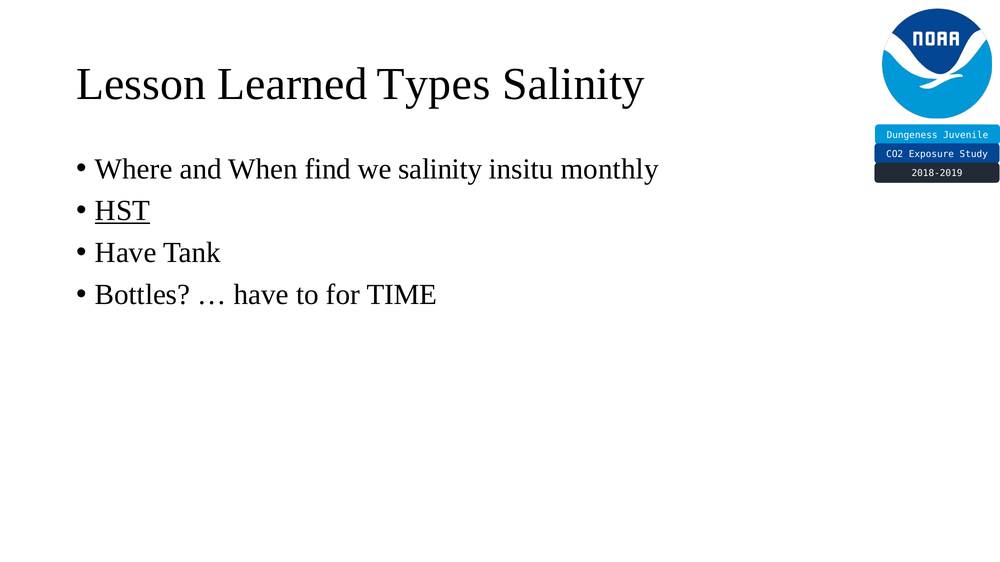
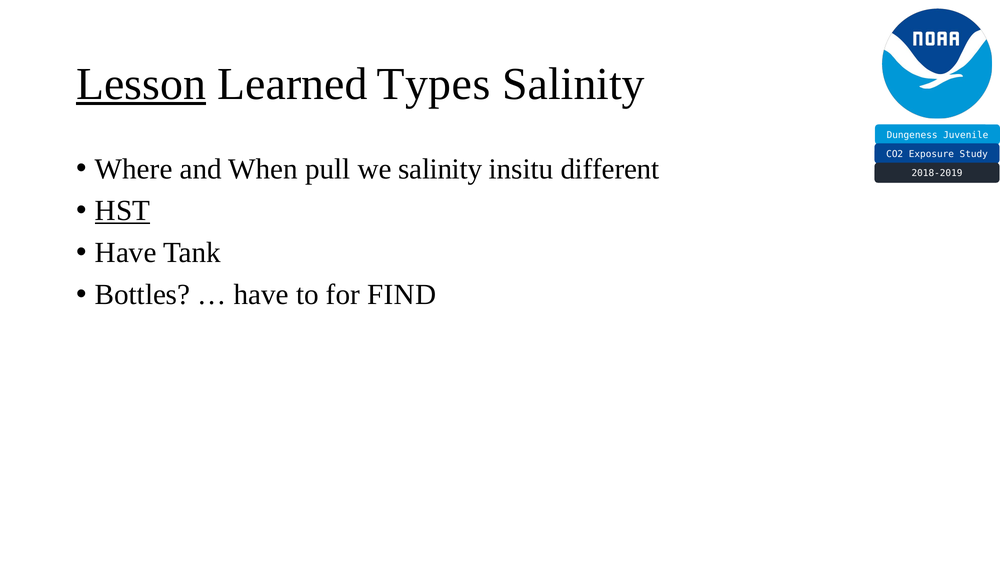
Lesson underline: none -> present (141, 84)
find: find -> pull (328, 169)
monthly: monthly -> different (610, 169)
TIME: TIME -> FIND (402, 295)
